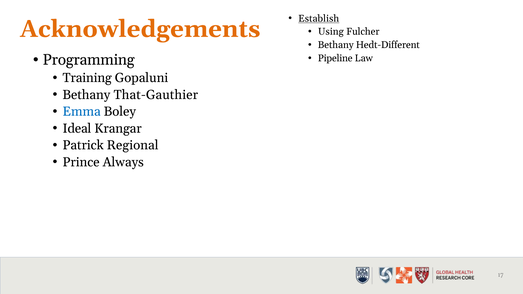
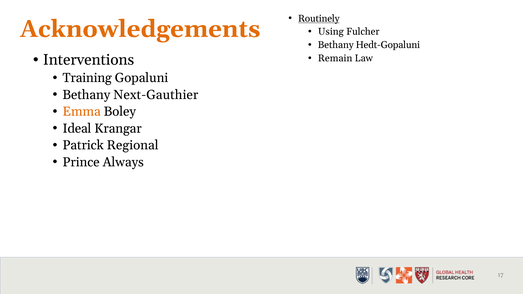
Establish: Establish -> Routinely (319, 18)
Hedt-Different: Hedt-Different -> Hedt-Gopaluni (388, 45)
Programming: Programming -> Interventions (89, 60)
Pipeline: Pipeline -> Remain (335, 58)
That-Gauthier: That-Gauthier -> Next-Gauthier (156, 95)
Emma colour: blue -> orange (82, 112)
